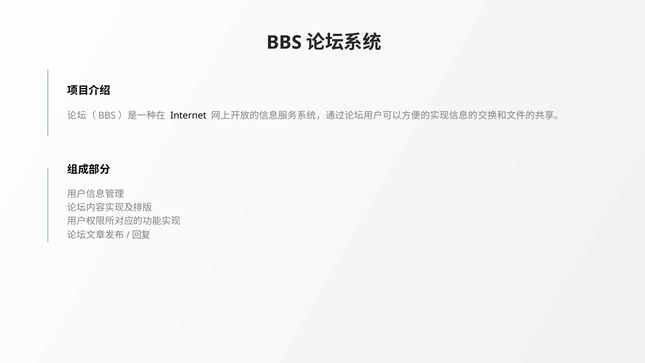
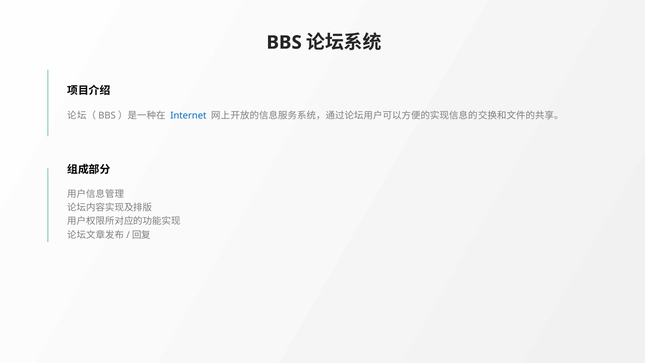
Internet colour: black -> blue (188, 116)
